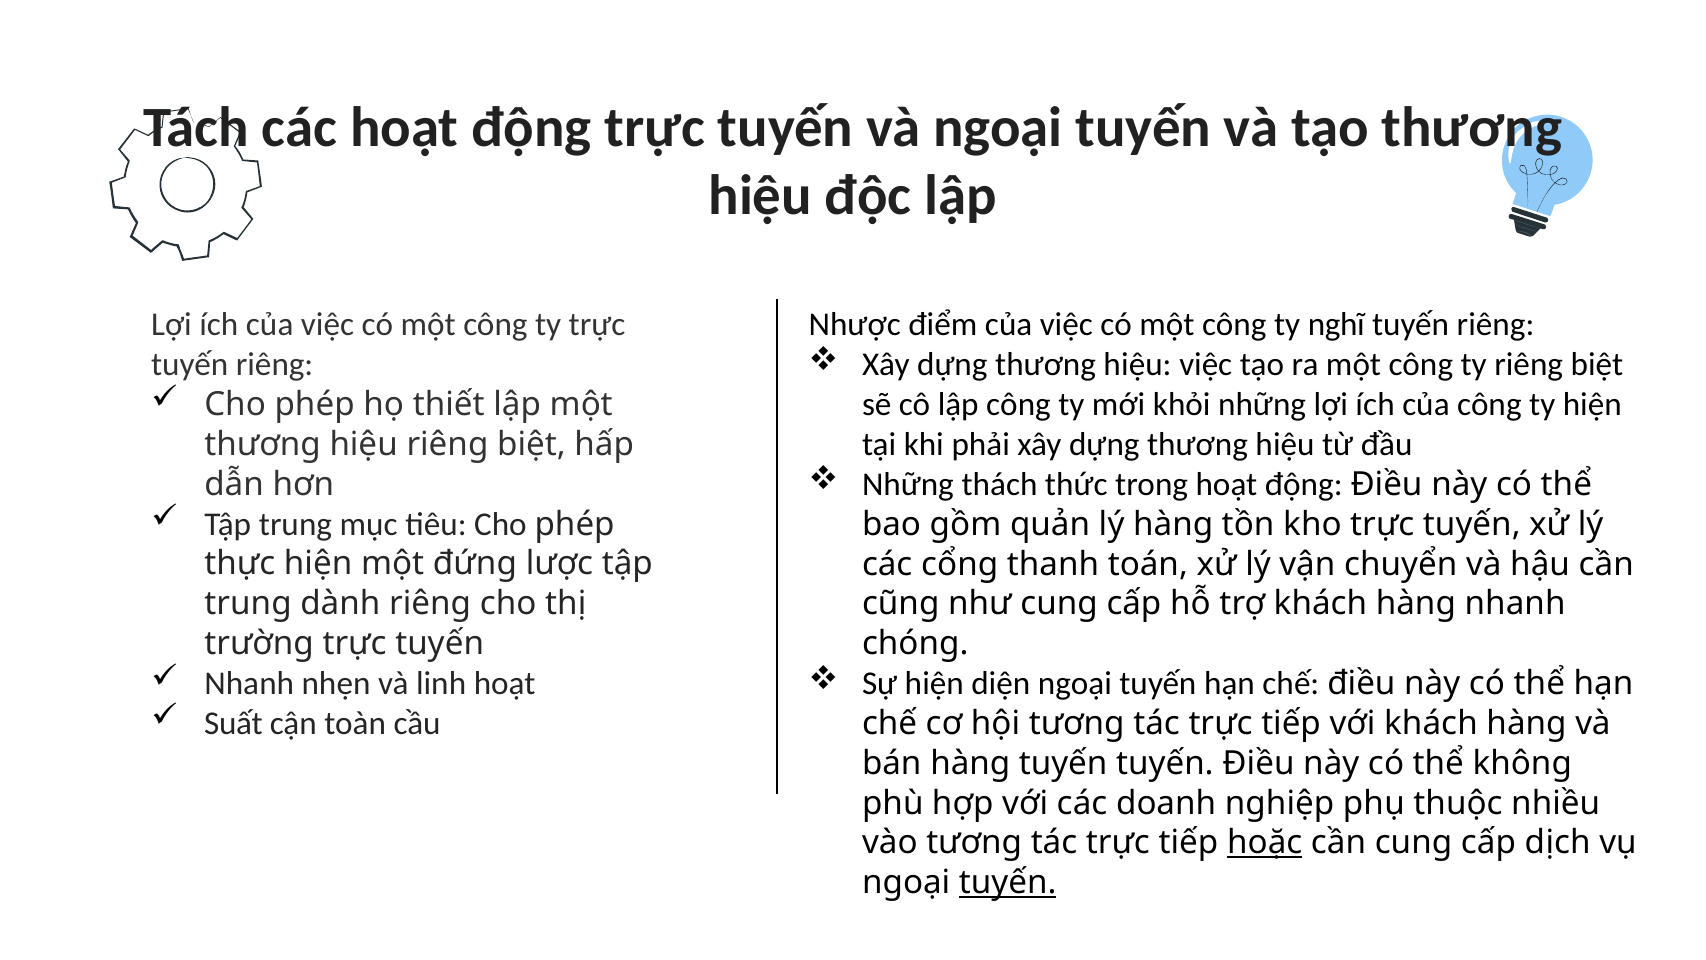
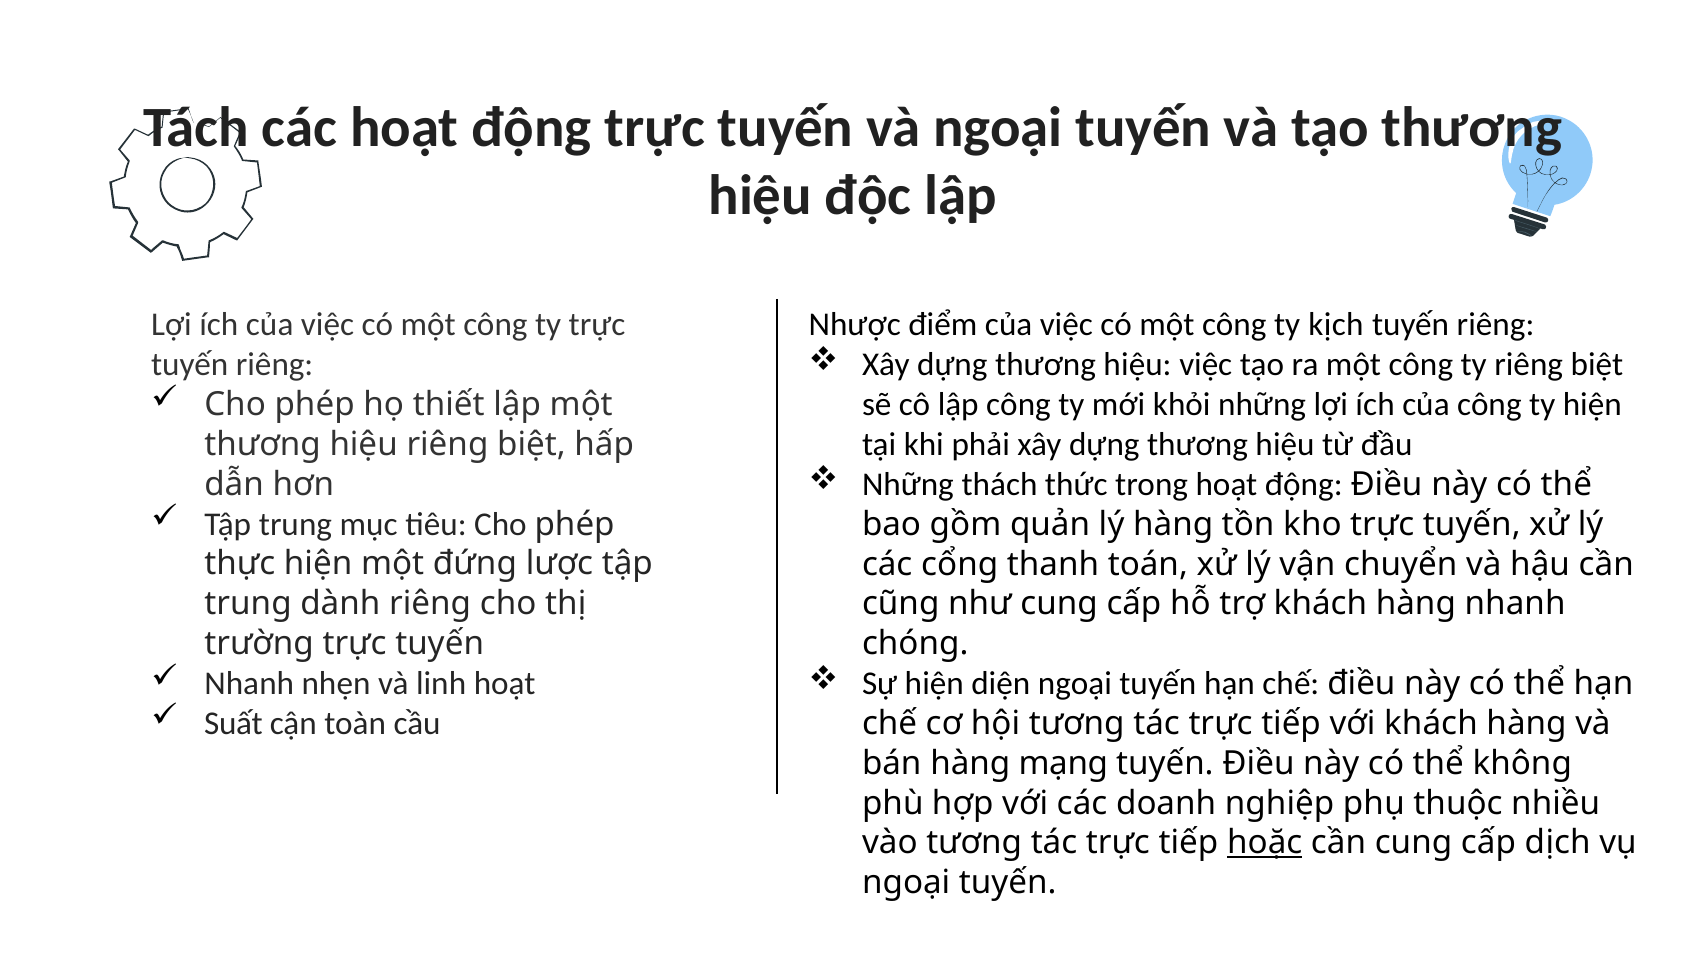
nghĩ: nghĩ -> kịch (1336, 325)
hàng tuyến: tuyến -> mạng (1063, 763)
tuyến underline: present -> none (1008, 882)
